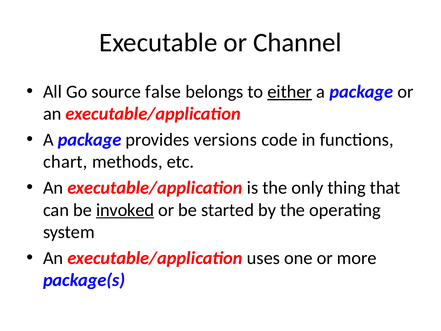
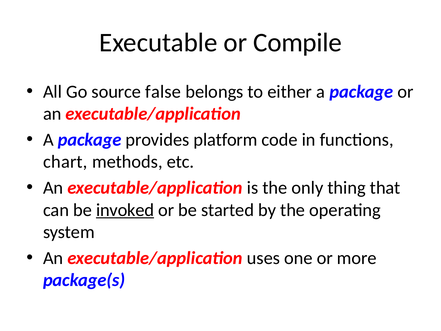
Channel: Channel -> Compile (298, 43)
either underline: present -> none (290, 92)
versions: versions -> platform (226, 140)
